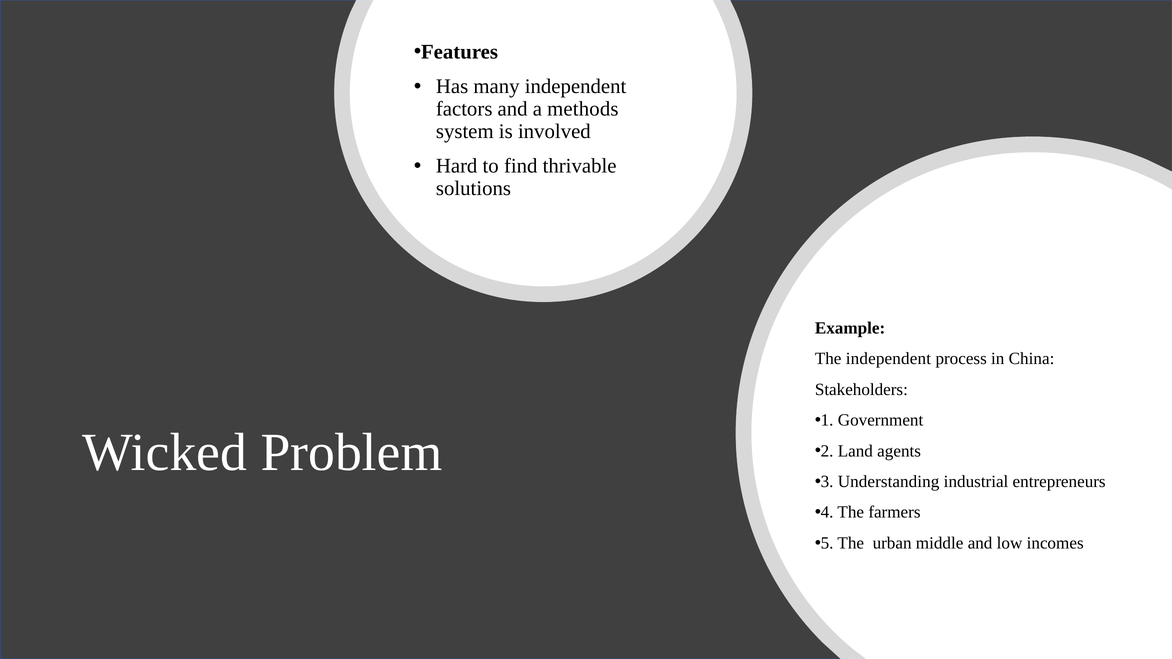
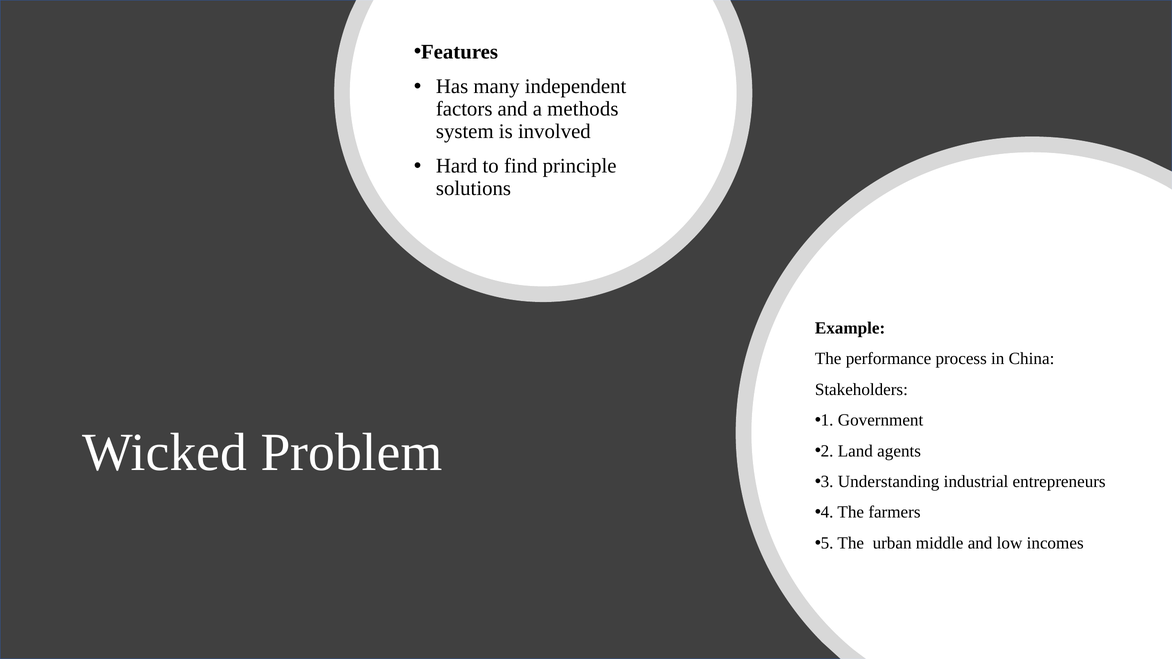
thrivable: thrivable -> principle (580, 166)
The independent: independent -> performance (889, 359)
